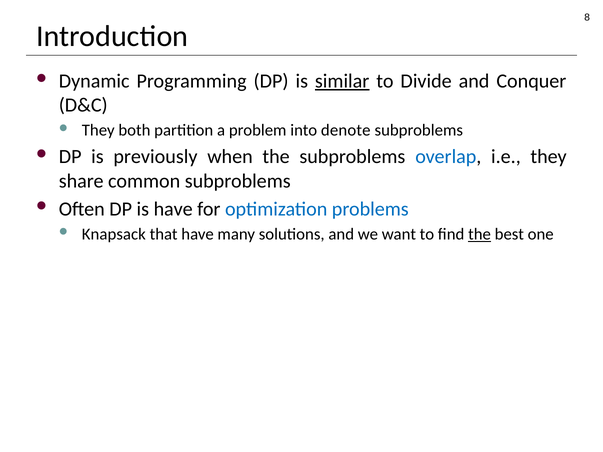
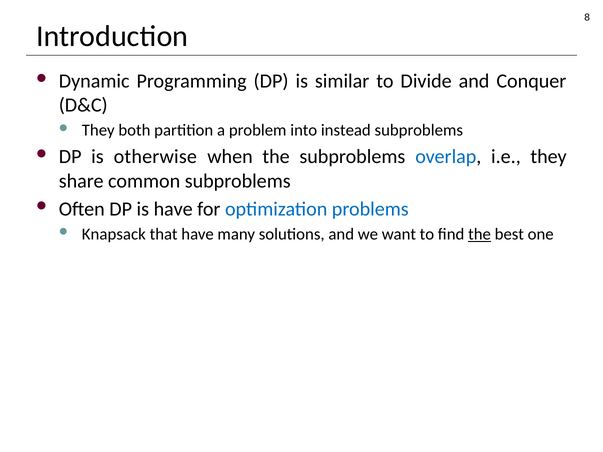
similar underline: present -> none (342, 81)
denote: denote -> instead (346, 130)
previously: previously -> otherwise (155, 157)
